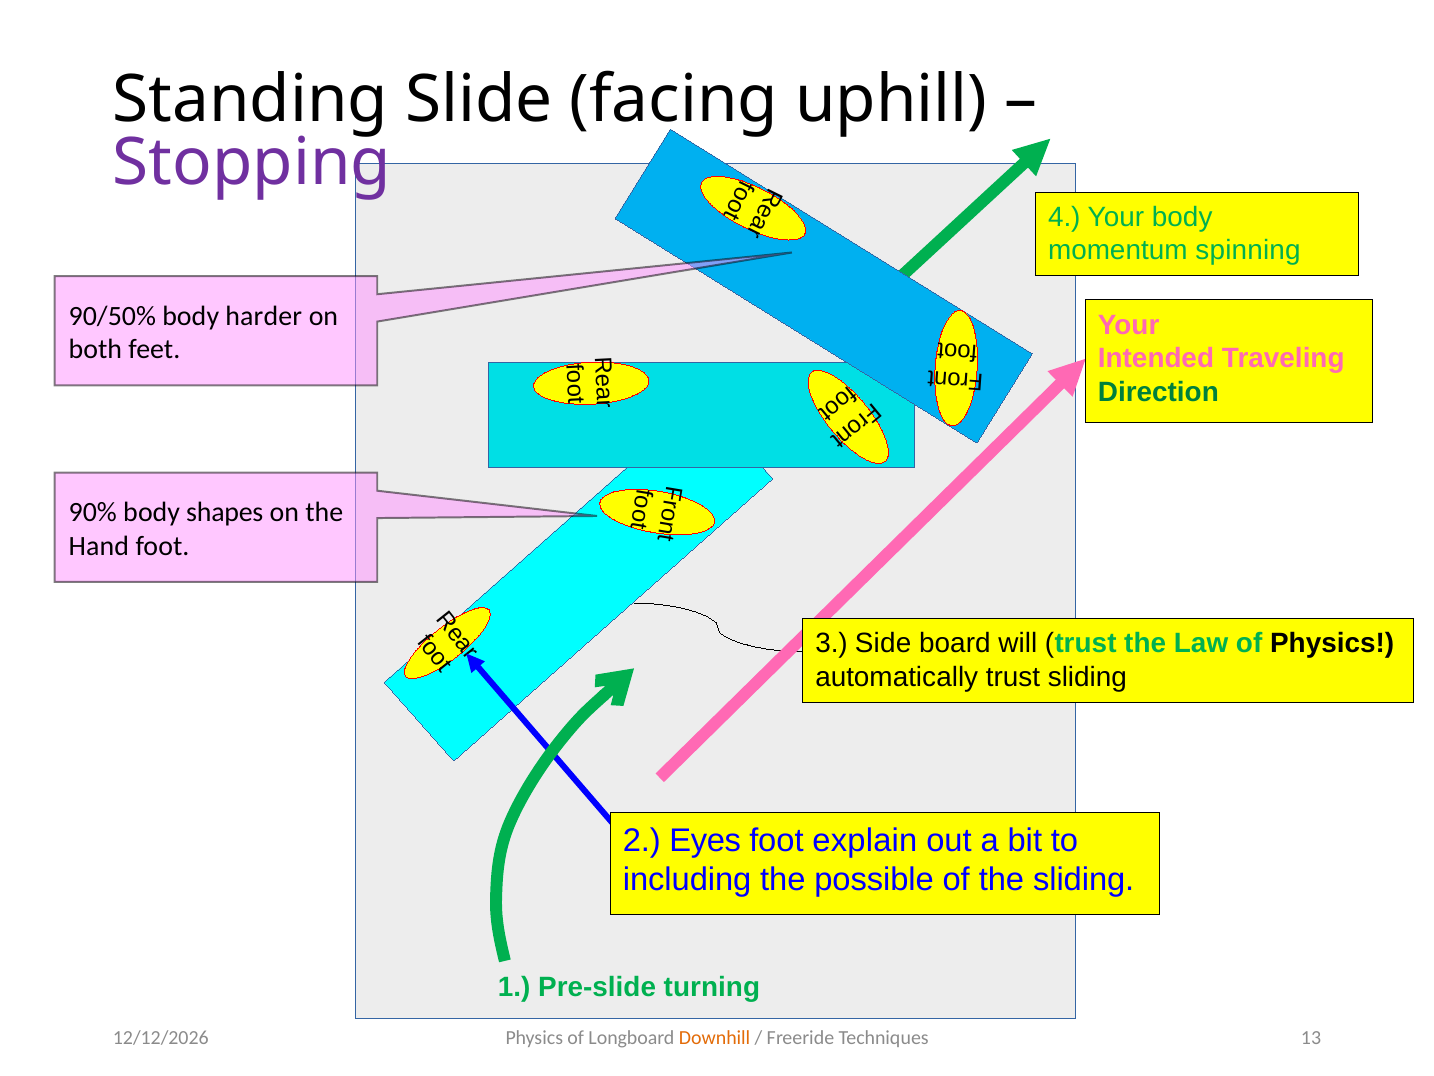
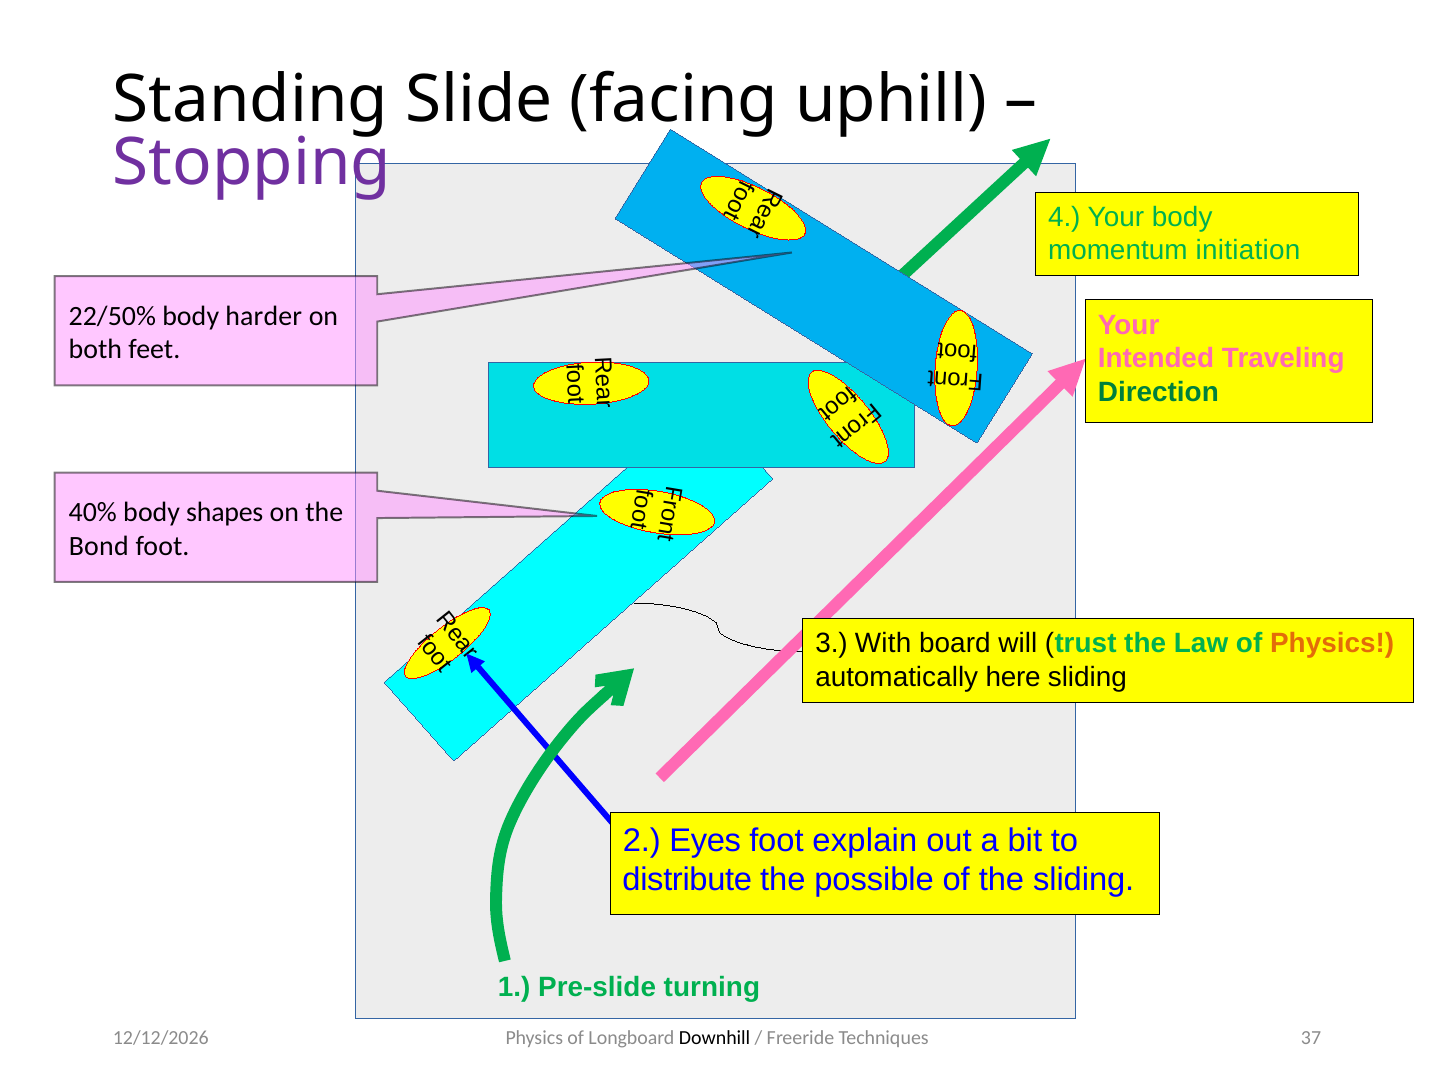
spinning: spinning -> initiation (1248, 251)
90/50%: 90/50% -> 22/50% (112, 316)
90%: 90% -> 40% (93, 512)
Hand: Hand -> Bond (99, 546)
Side: Side -> With (883, 643)
Physics colour: black -> orange (1332, 643)
automatically trust: trust -> here (1013, 677)
including: including -> distribute (687, 879)
Downhill colour: orange -> black (715, 1037)
13: 13 -> 37 (1311, 1037)
